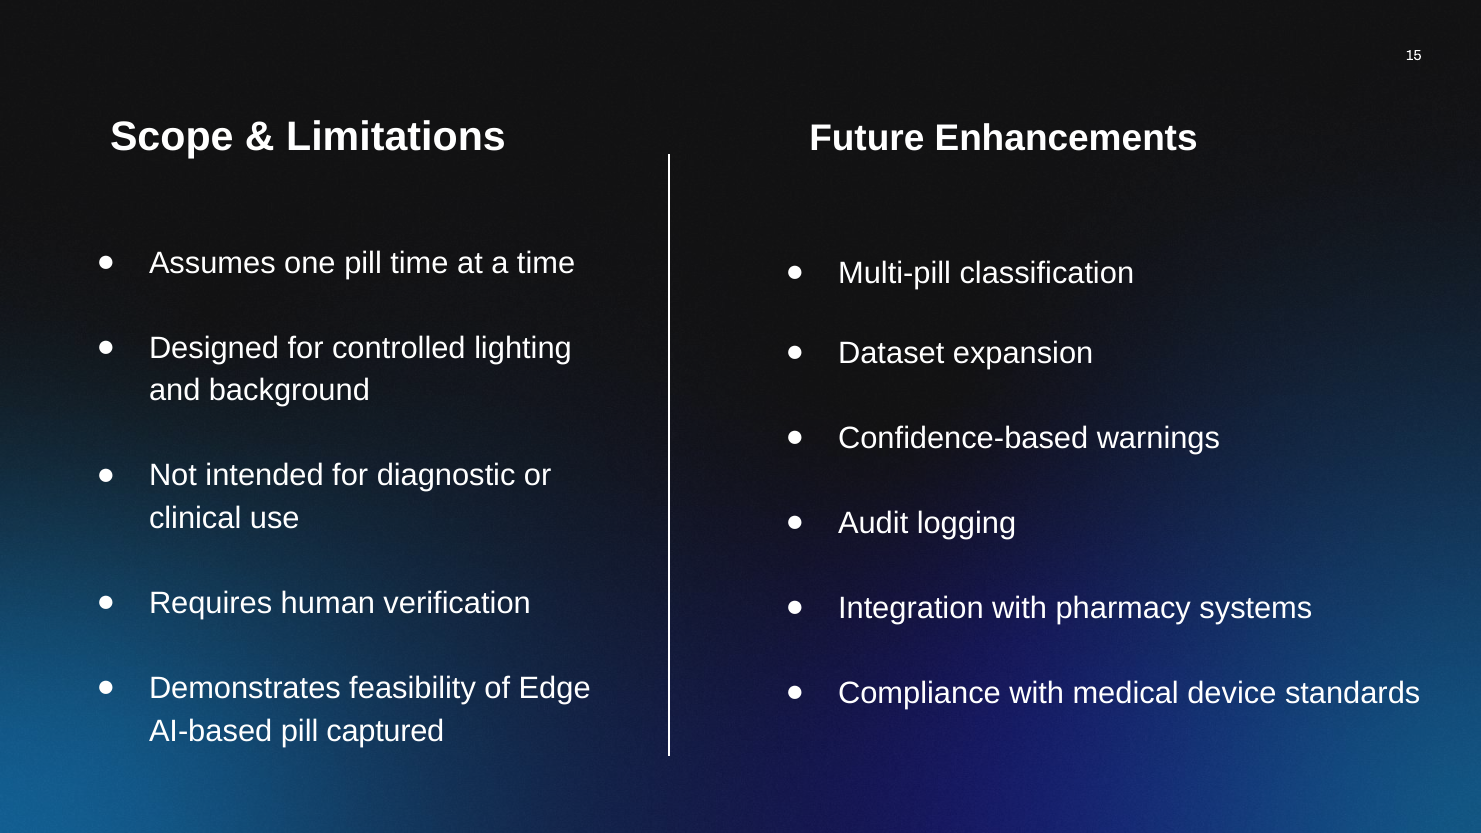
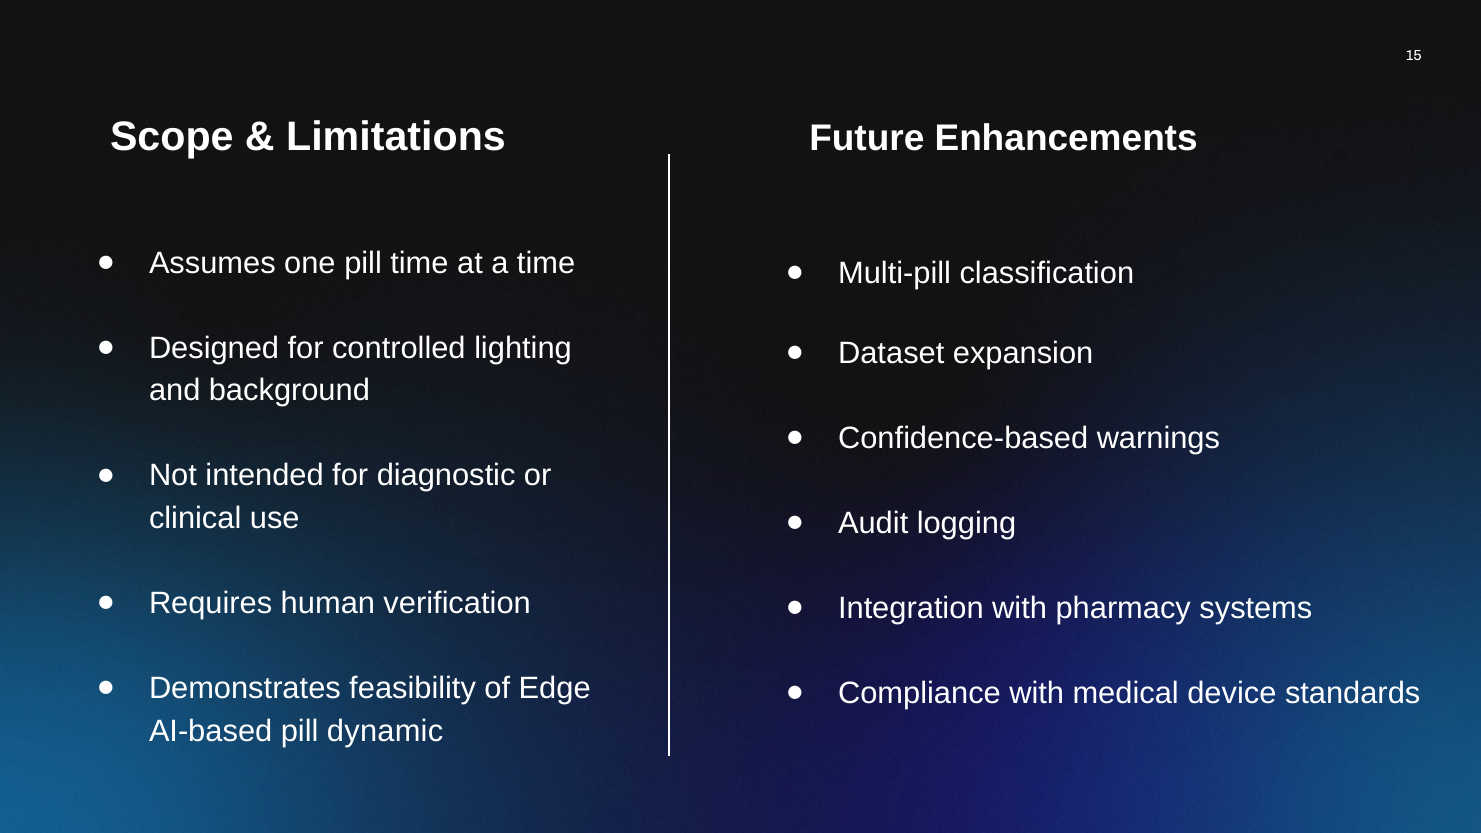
captured: captured -> dynamic (385, 731)
